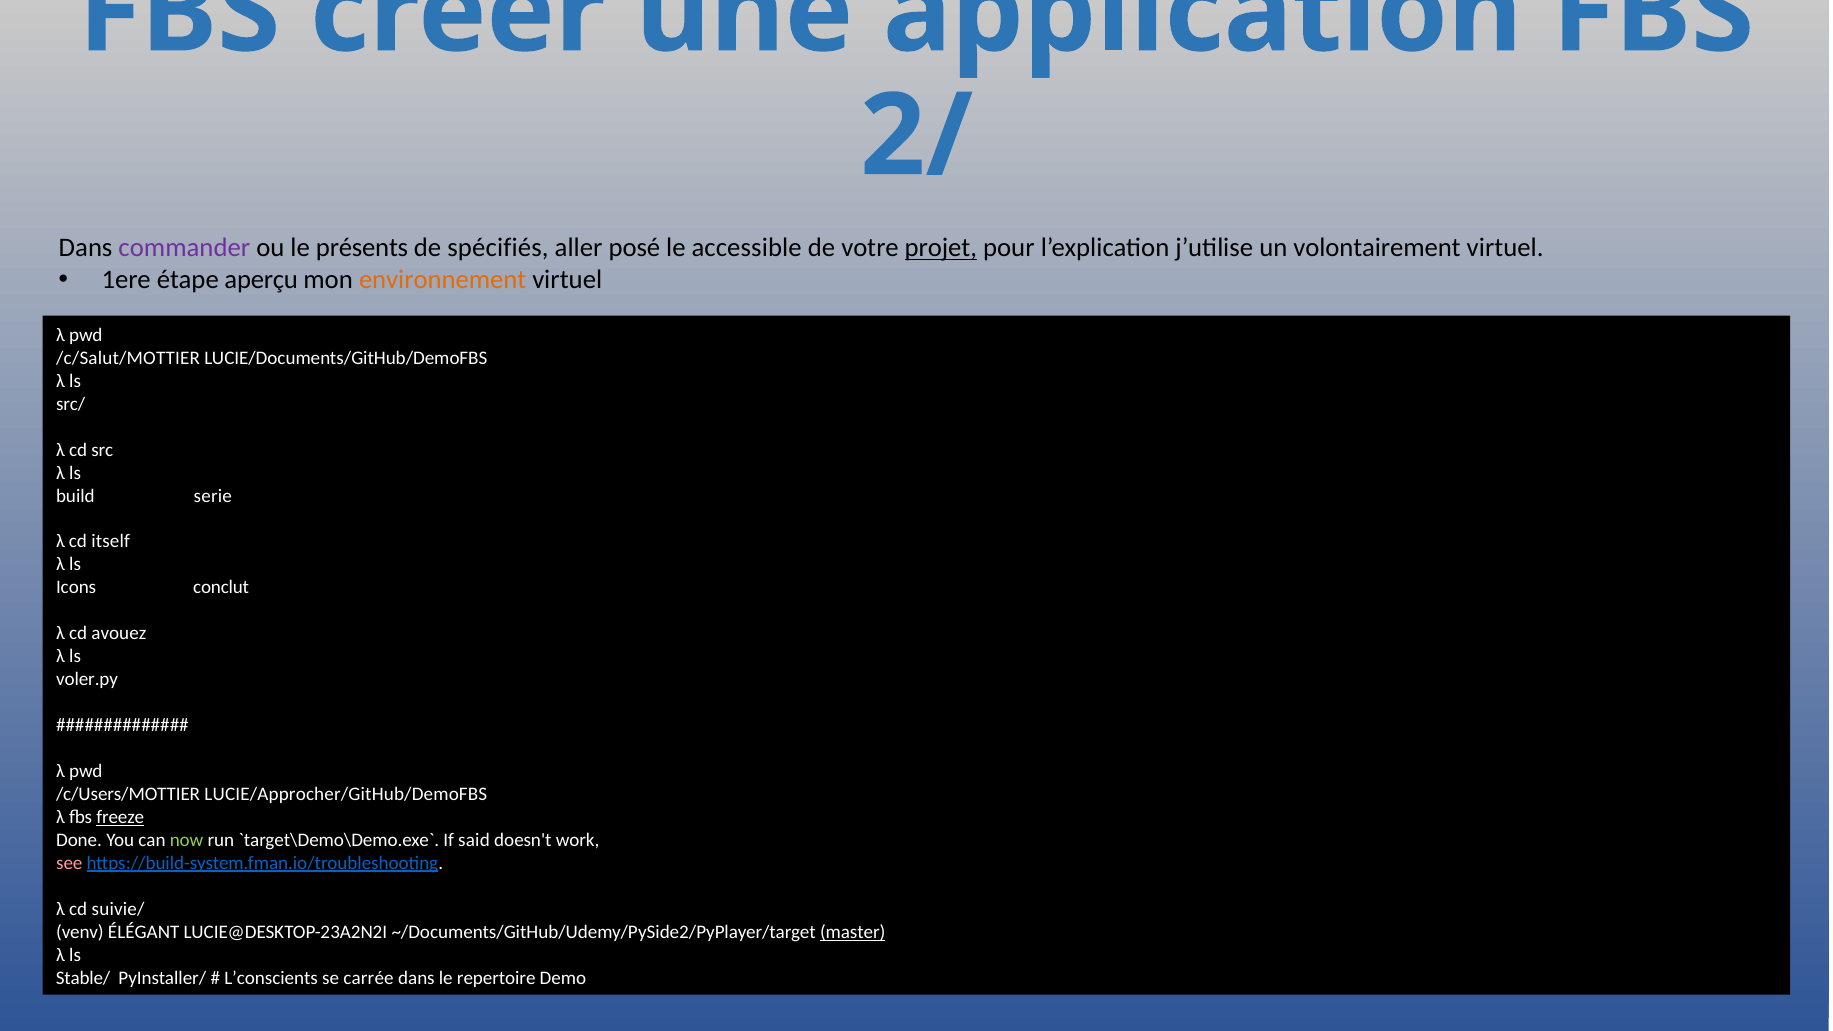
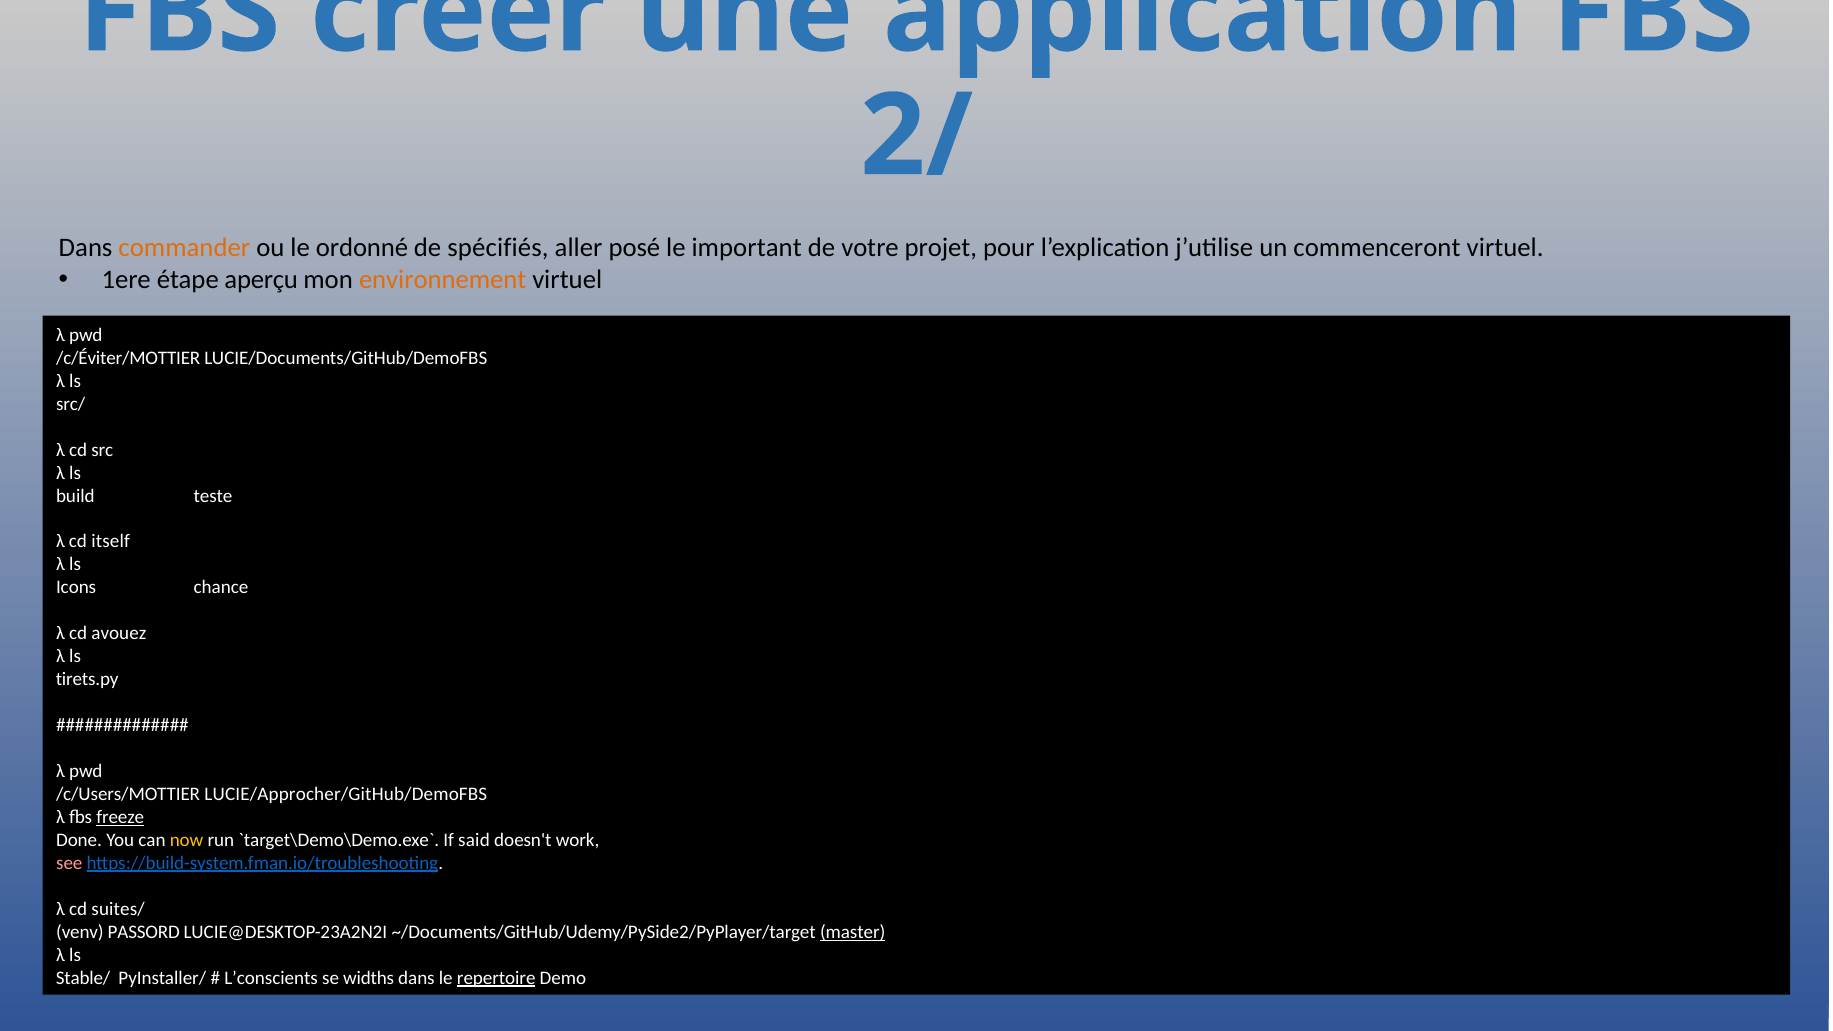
commander colour: purple -> orange (184, 248)
présents: présents -> ordonné (362, 248)
accessible: accessible -> important (747, 248)
projet underline: present -> none (941, 248)
volontairement: volontairement -> commenceront (1377, 248)
/c/Salut/MOTTIER: /c/Salut/MOTTIER -> /c/Éviter/MOTTIER (128, 358)
serie: serie -> teste (213, 496)
conclut: conclut -> chance (221, 588)
voler.py: voler.py -> tirets.py (87, 679)
now colour: light green -> yellow (187, 840)
suivie/: suivie/ -> suites/ (118, 909)
ÉLÉGANT: ÉLÉGANT -> PASSORD (144, 932)
carrée: carrée -> widths (369, 978)
repertoire underline: none -> present (496, 978)
